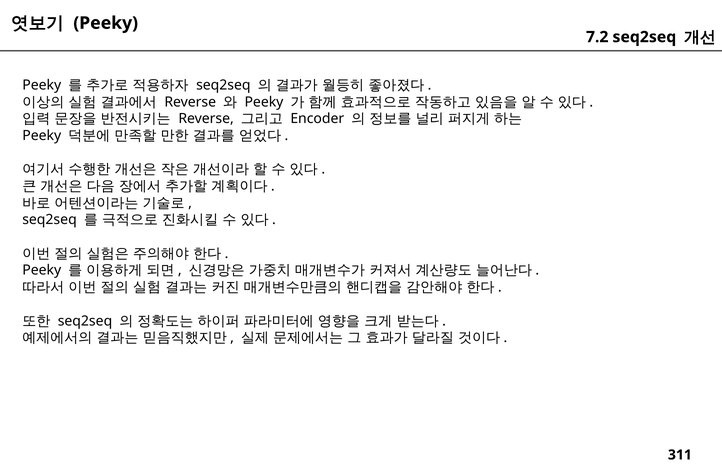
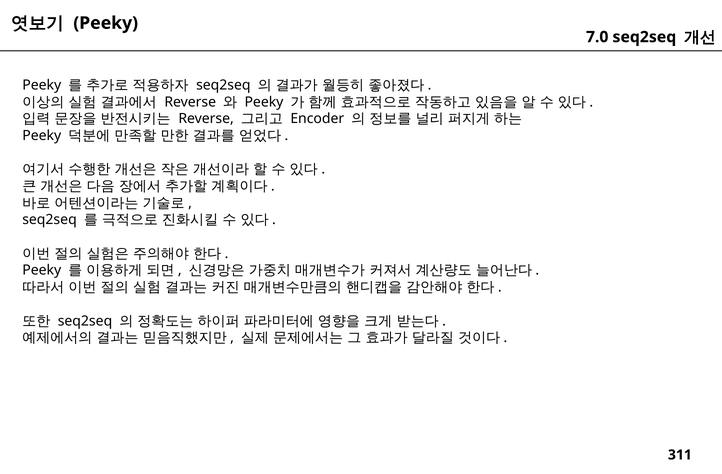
7.2: 7.2 -> 7.0 (597, 37)
